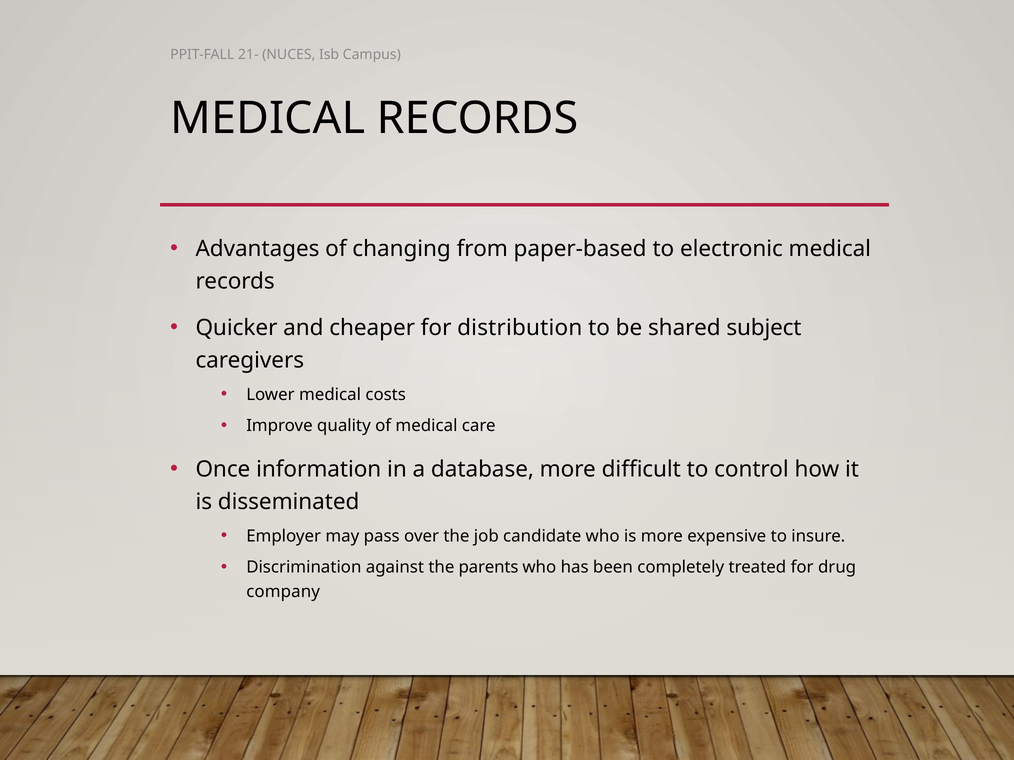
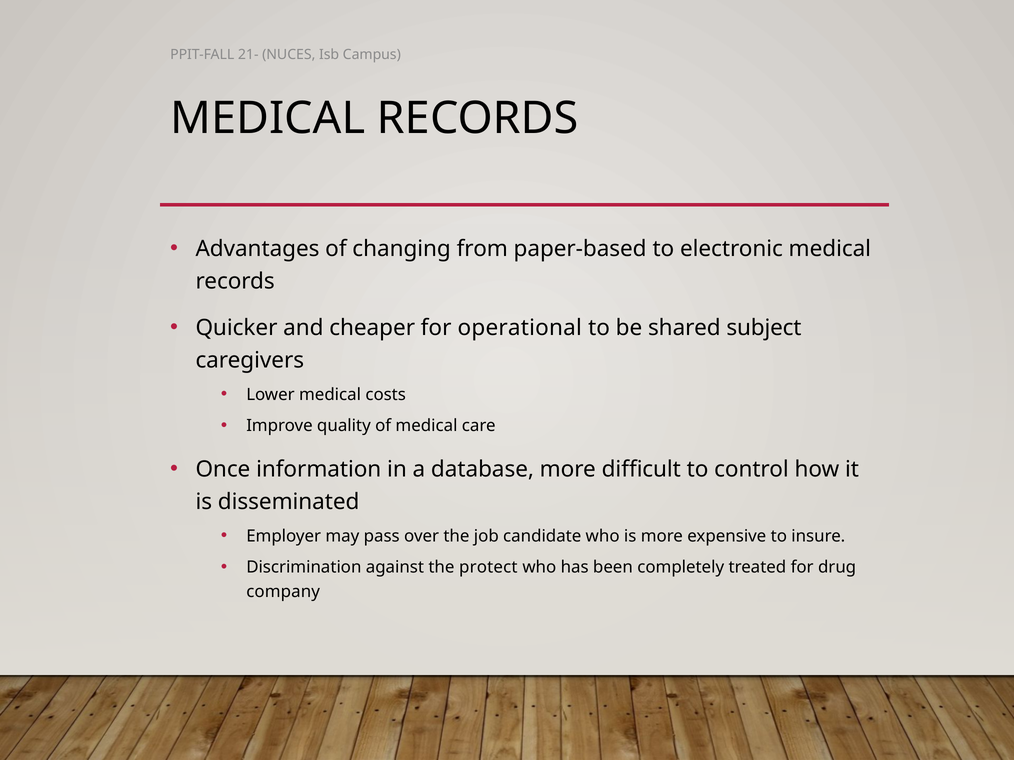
distribution: distribution -> operational (520, 328)
parents: parents -> protect (488, 568)
